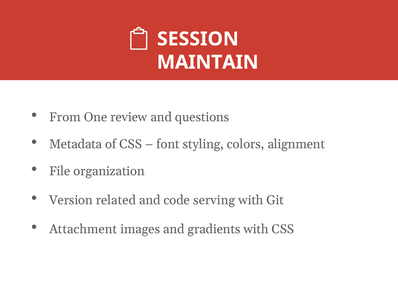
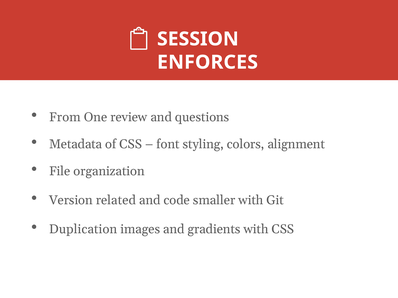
MAINTAIN: MAINTAIN -> ENFORCES (208, 62)
serving: serving -> smaller (214, 201)
Attachment: Attachment -> Duplication (83, 230)
